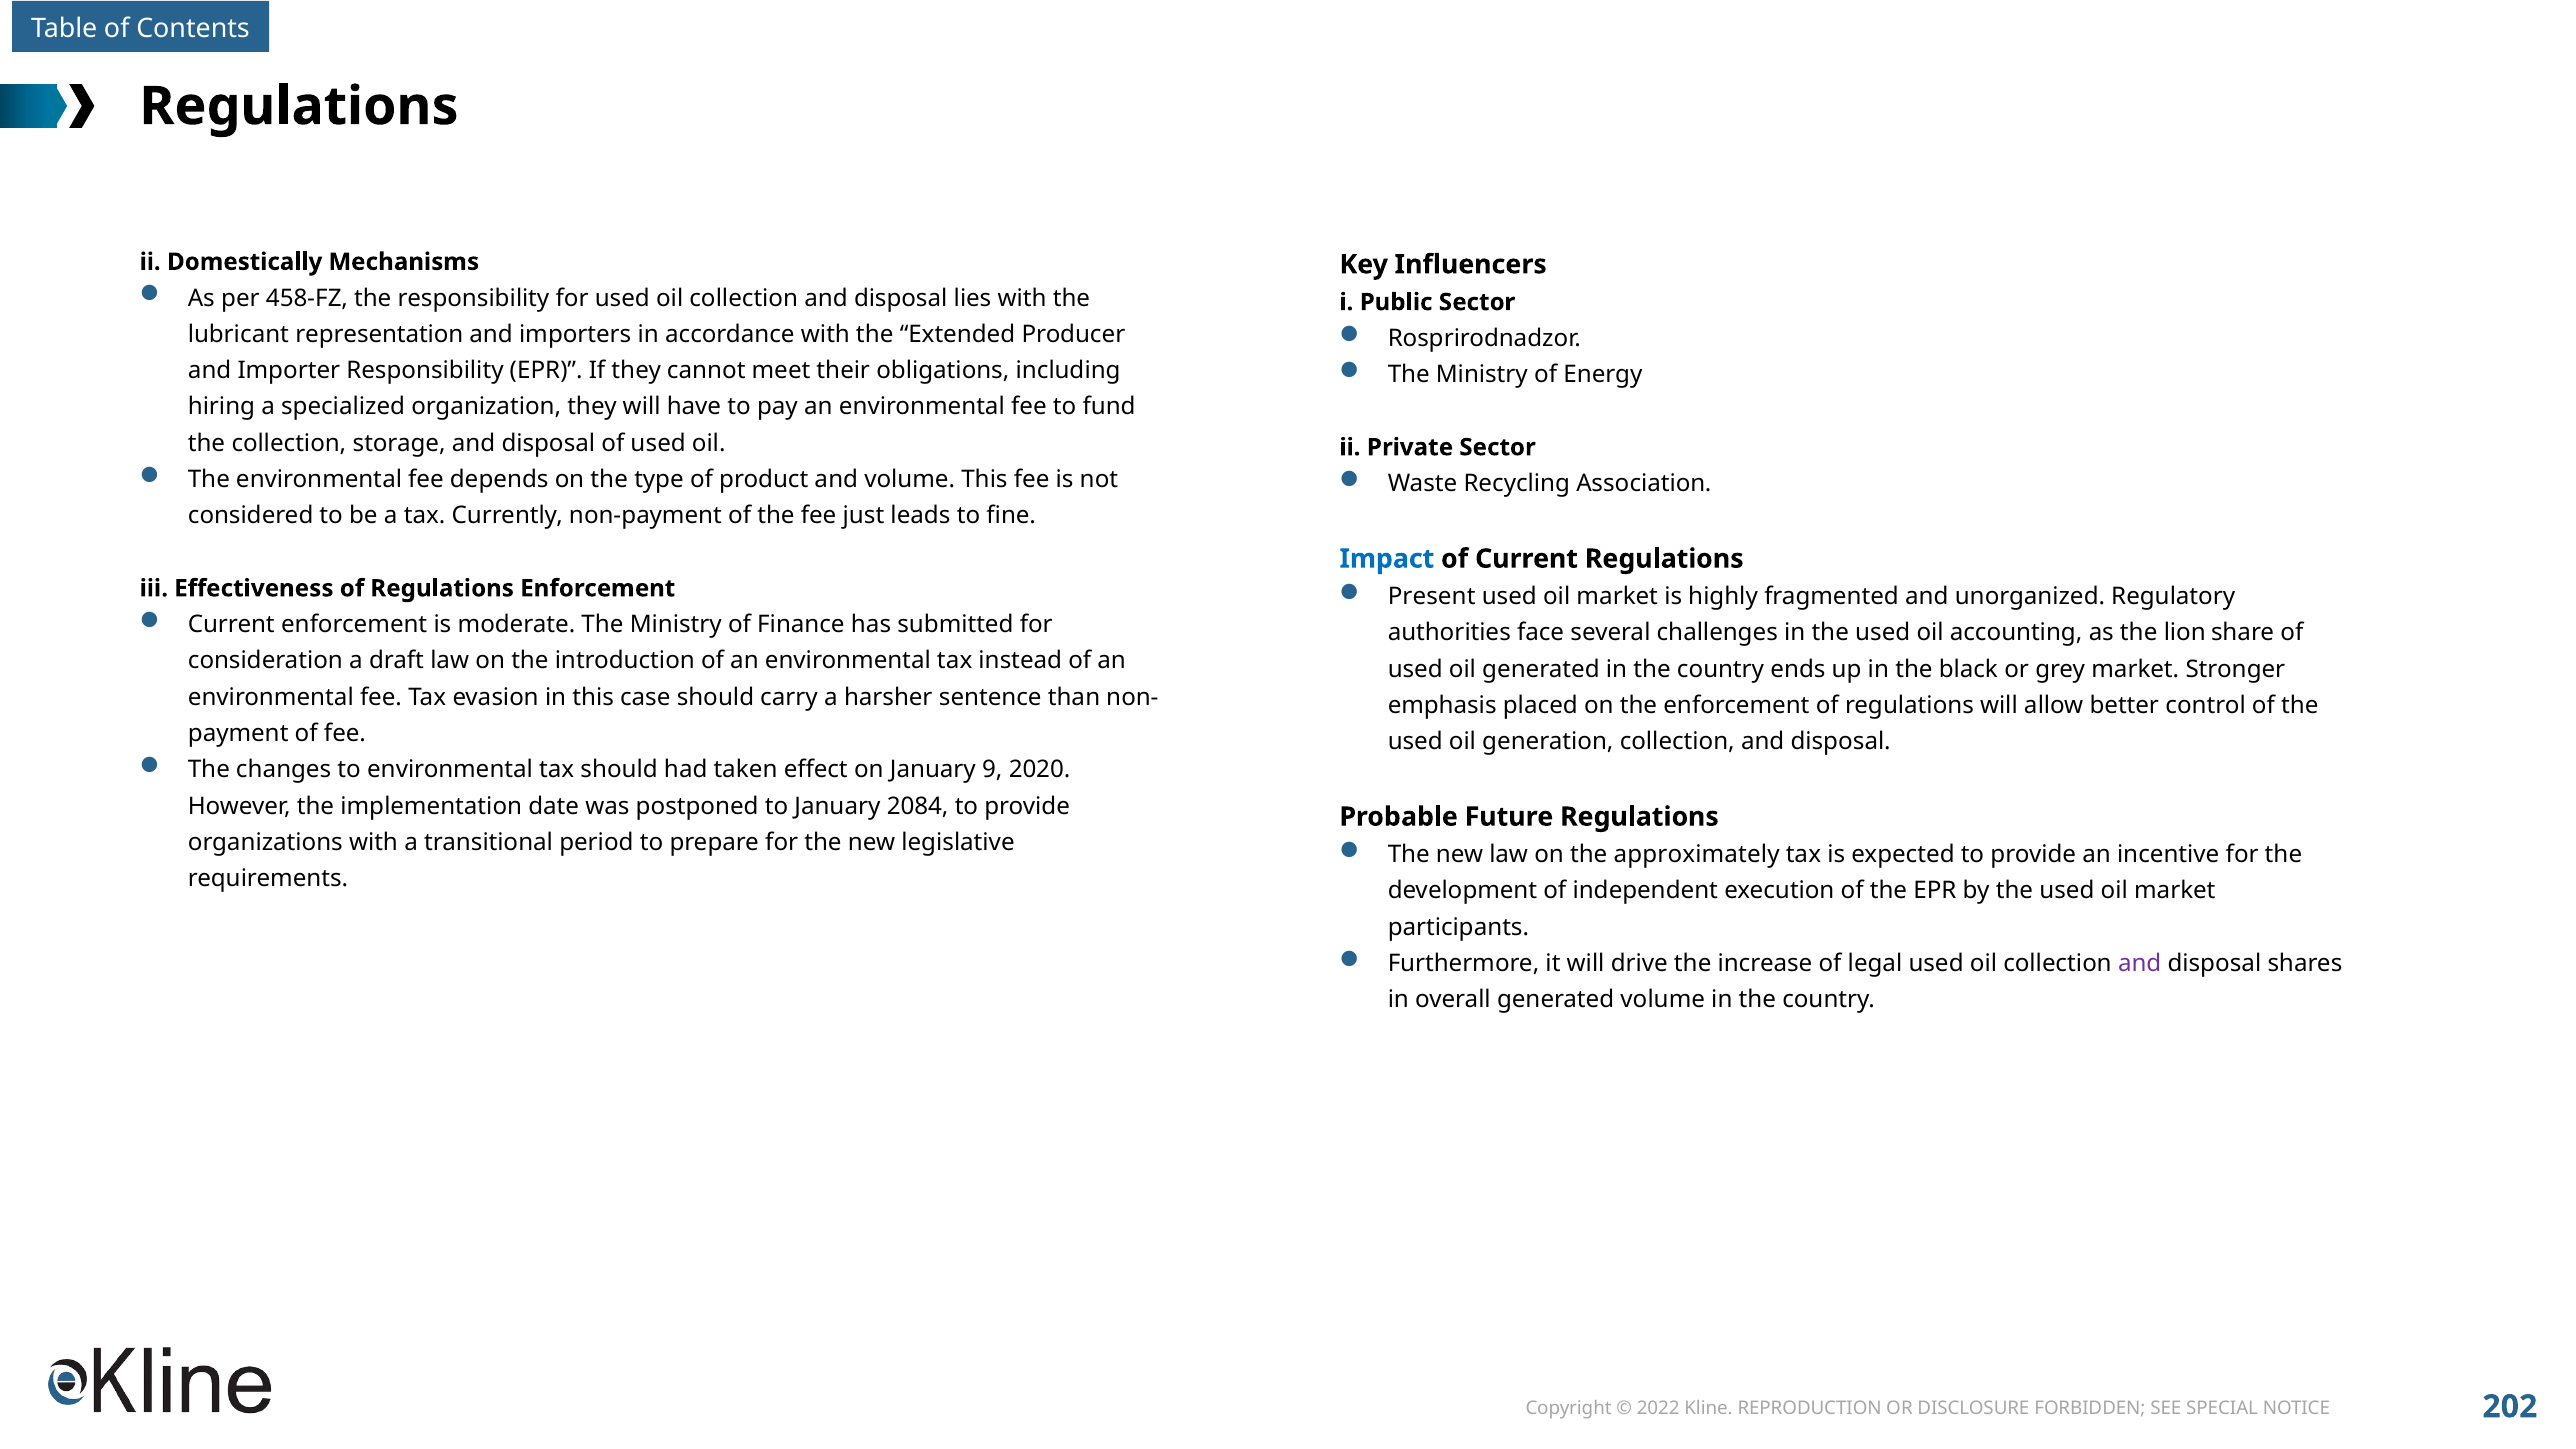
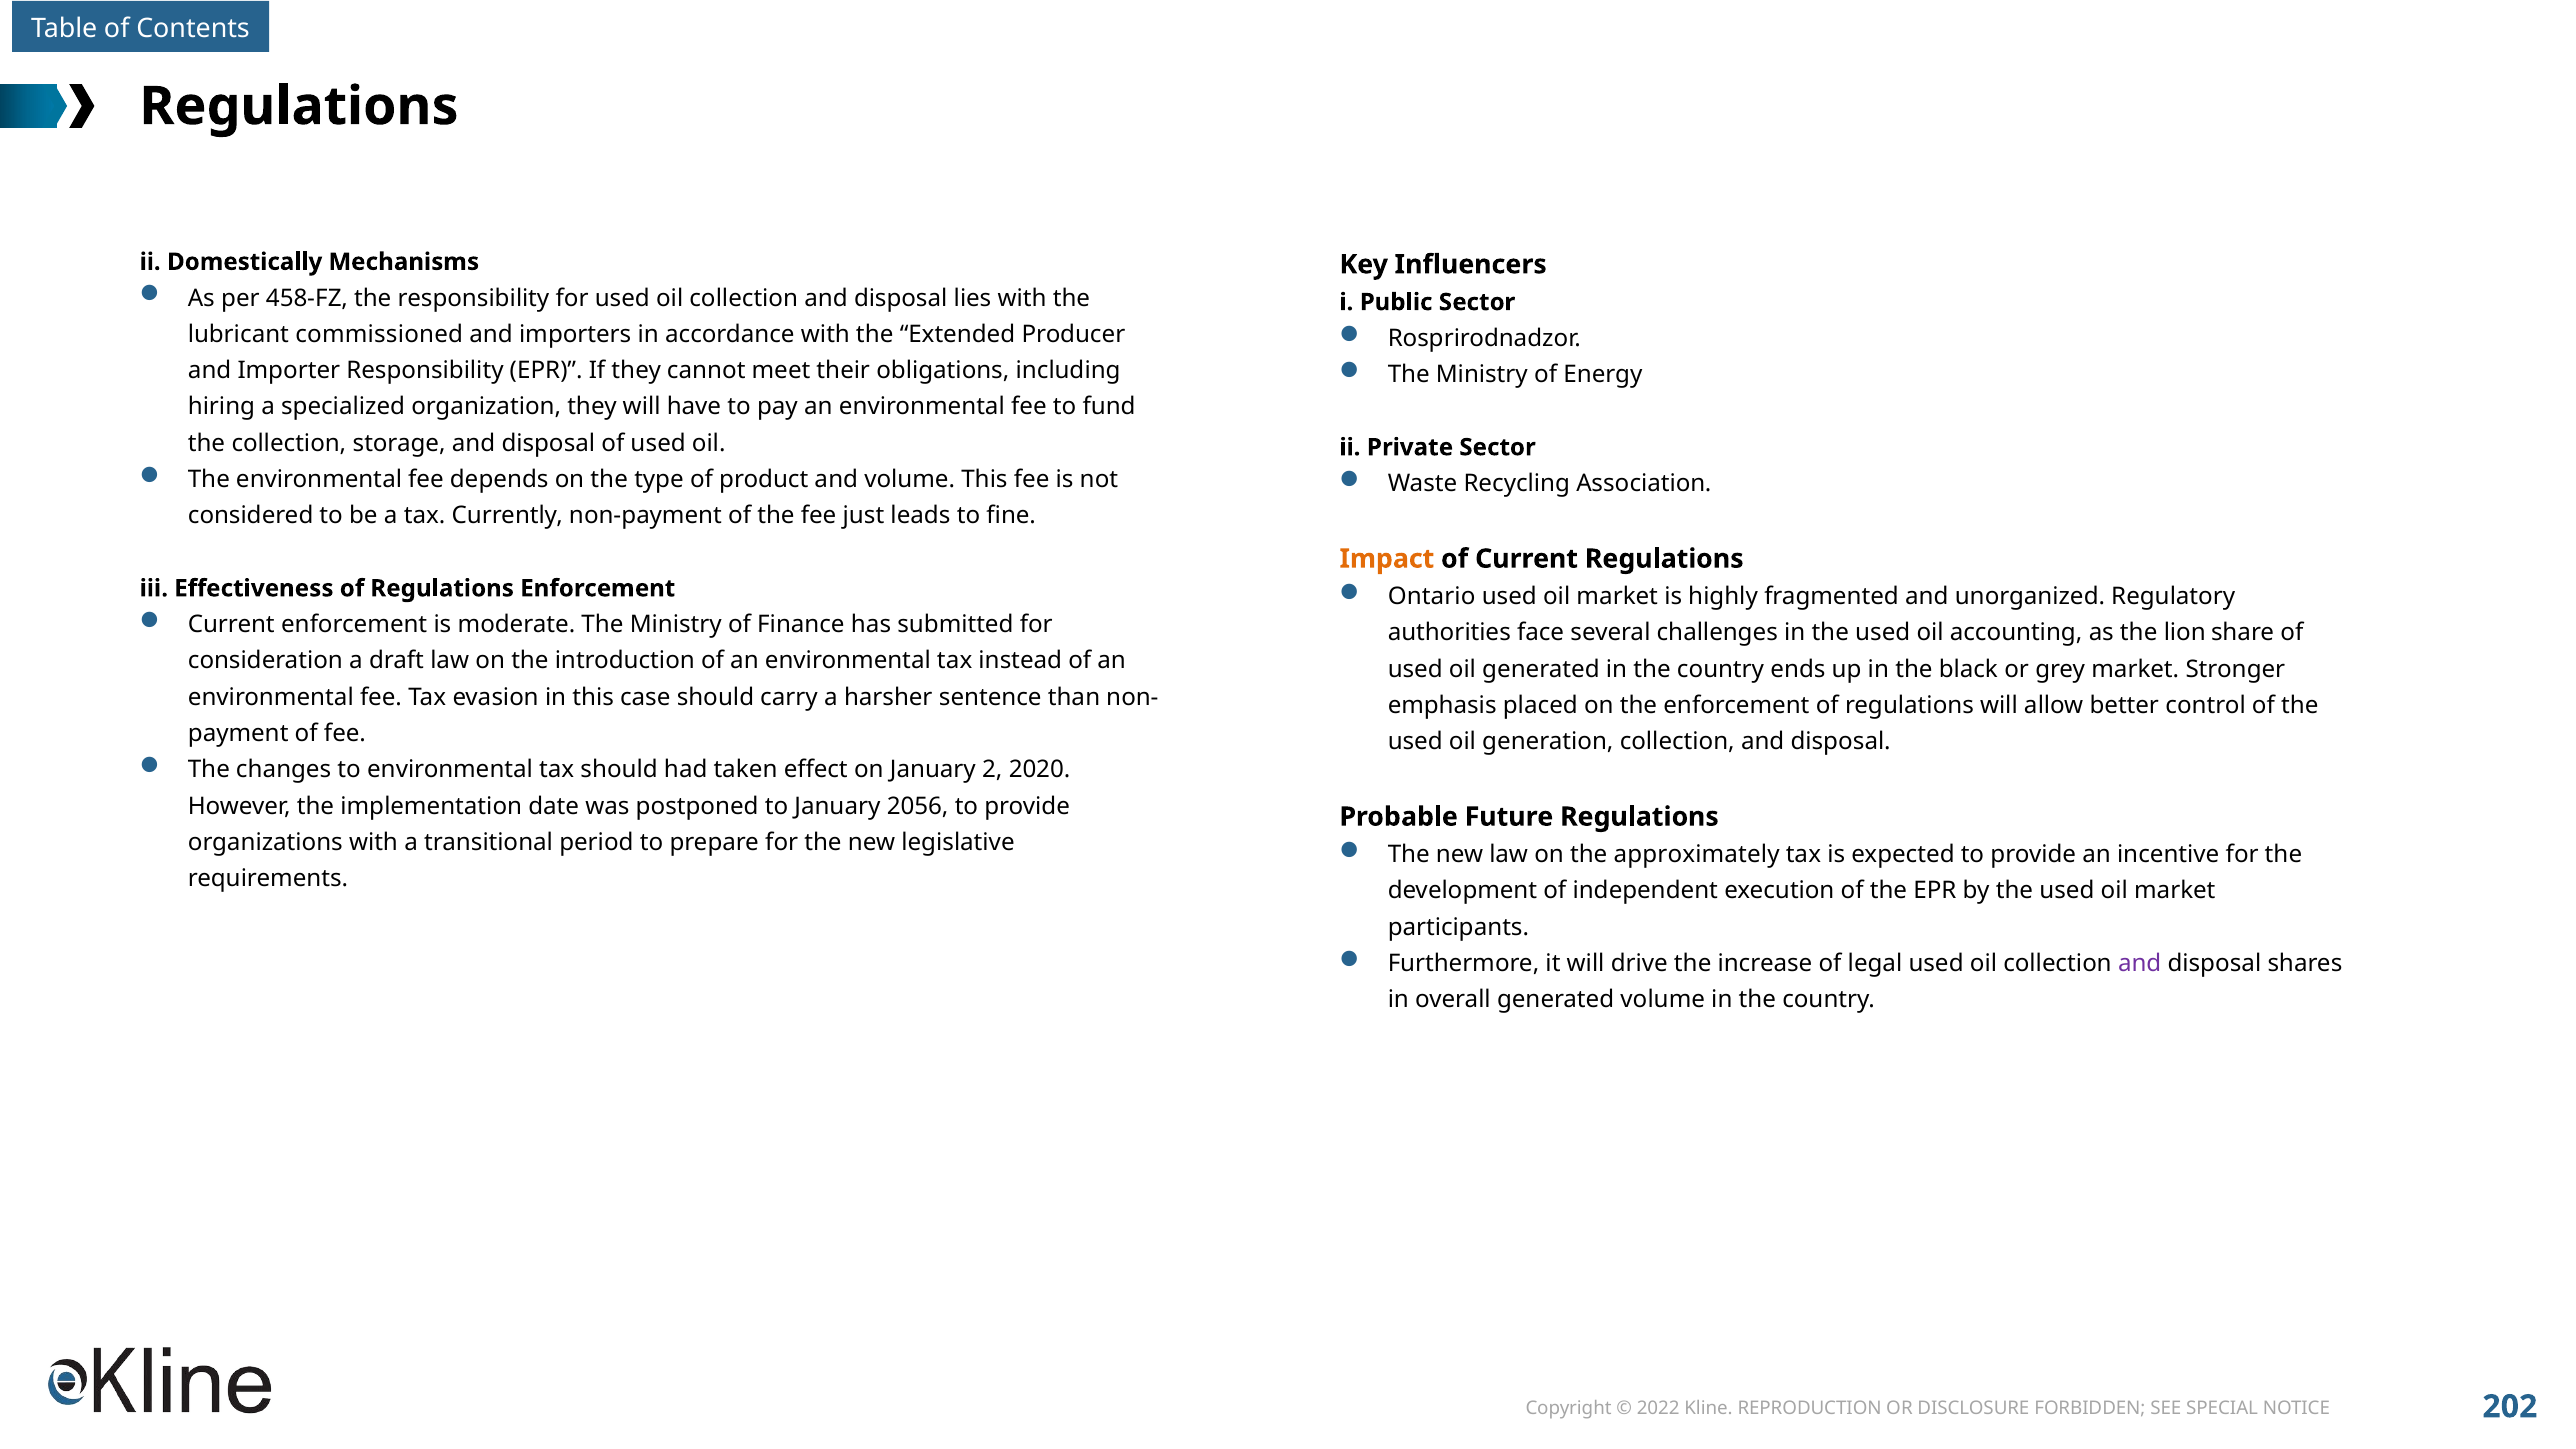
representation: representation -> commissioned (379, 334)
Impact colour: blue -> orange (1387, 559)
Present: Present -> Ontario (1432, 596)
9: 9 -> 2 (992, 770)
2084: 2084 -> 2056 (918, 806)
